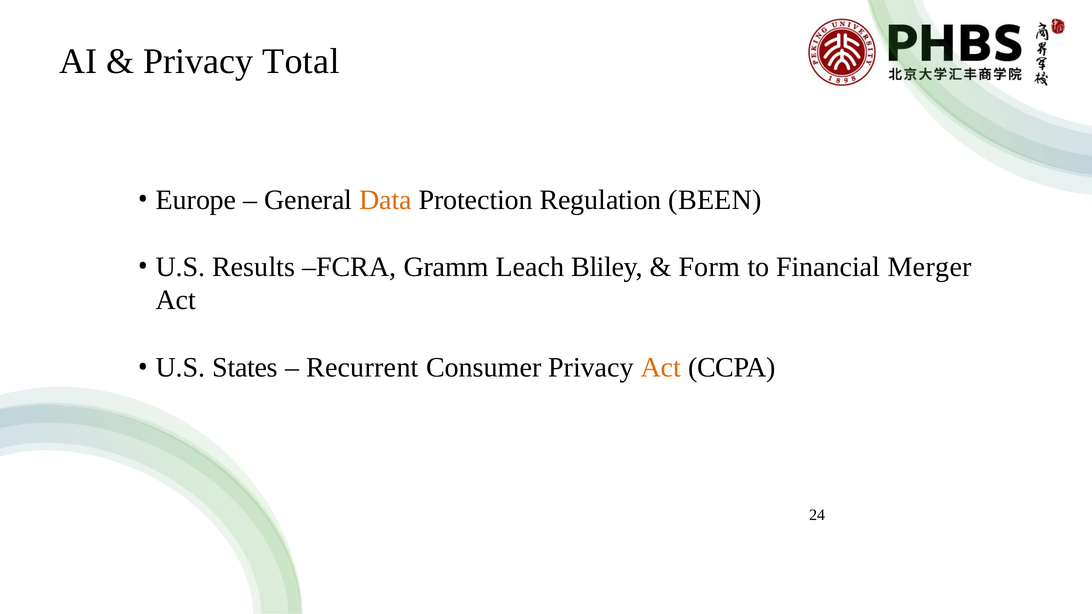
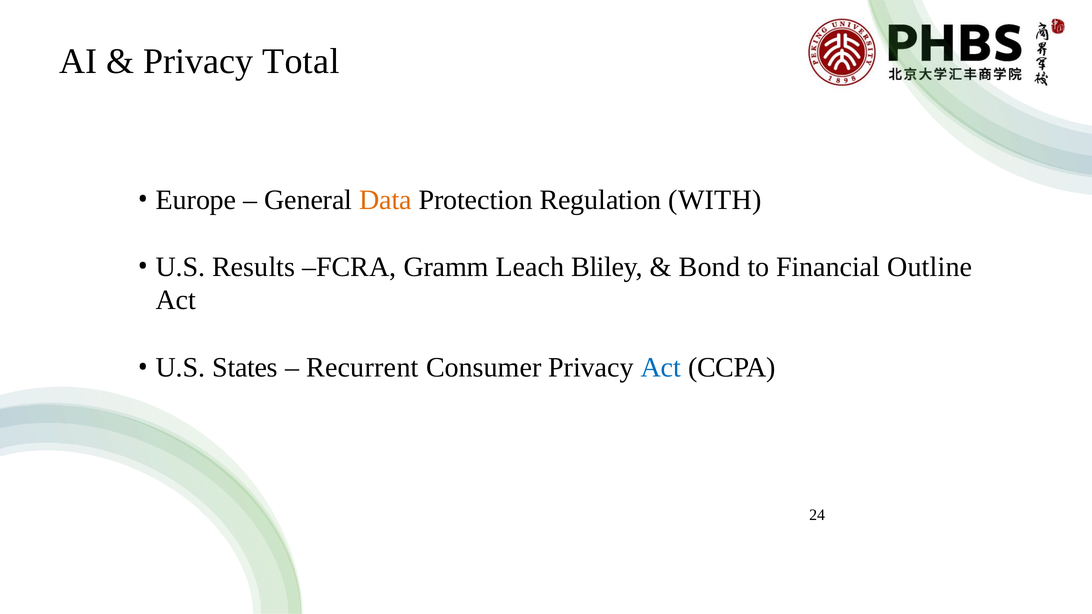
BEEN: BEEN -> WITH (715, 200)
Form: Form -> Bond (709, 267)
Merger: Merger -> Outline (930, 267)
Act colour: orange -> blue (661, 368)
